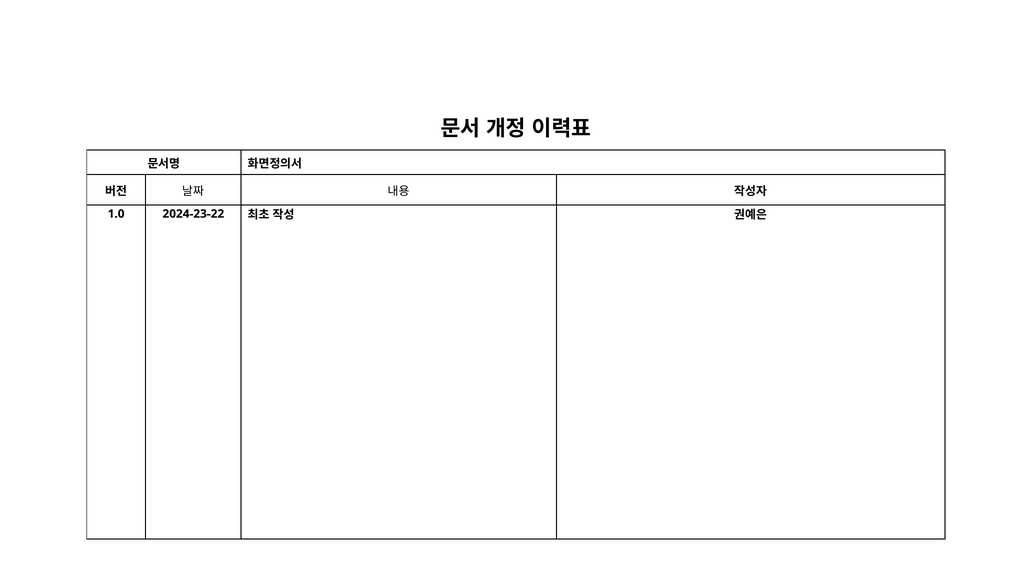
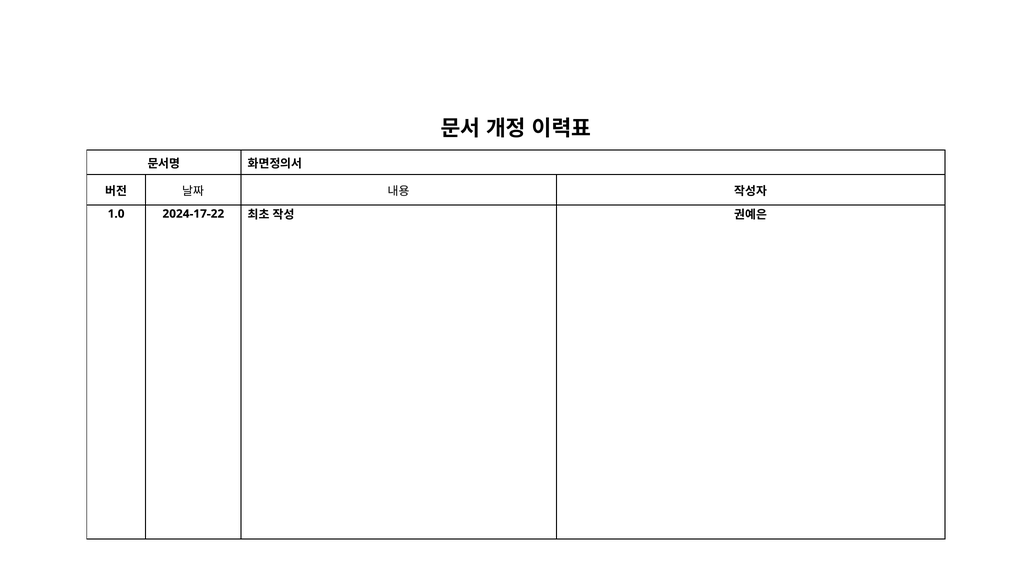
2024-23-22: 2024-23-22 -> 2024-17-22 (193, 214)
